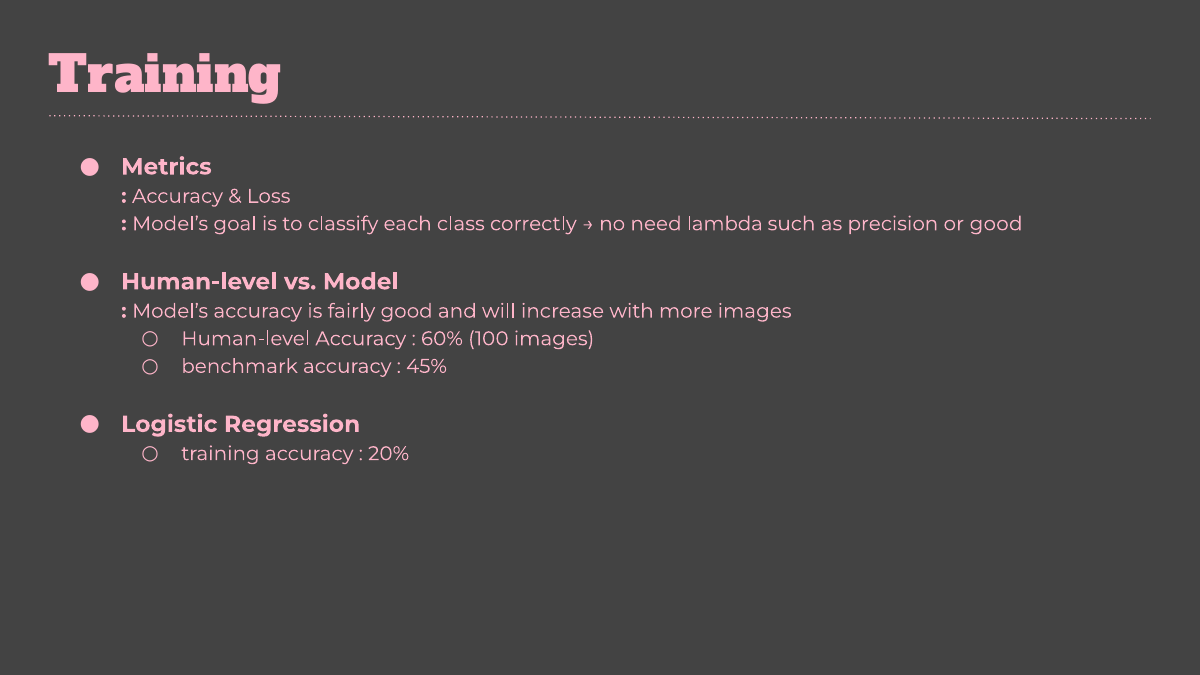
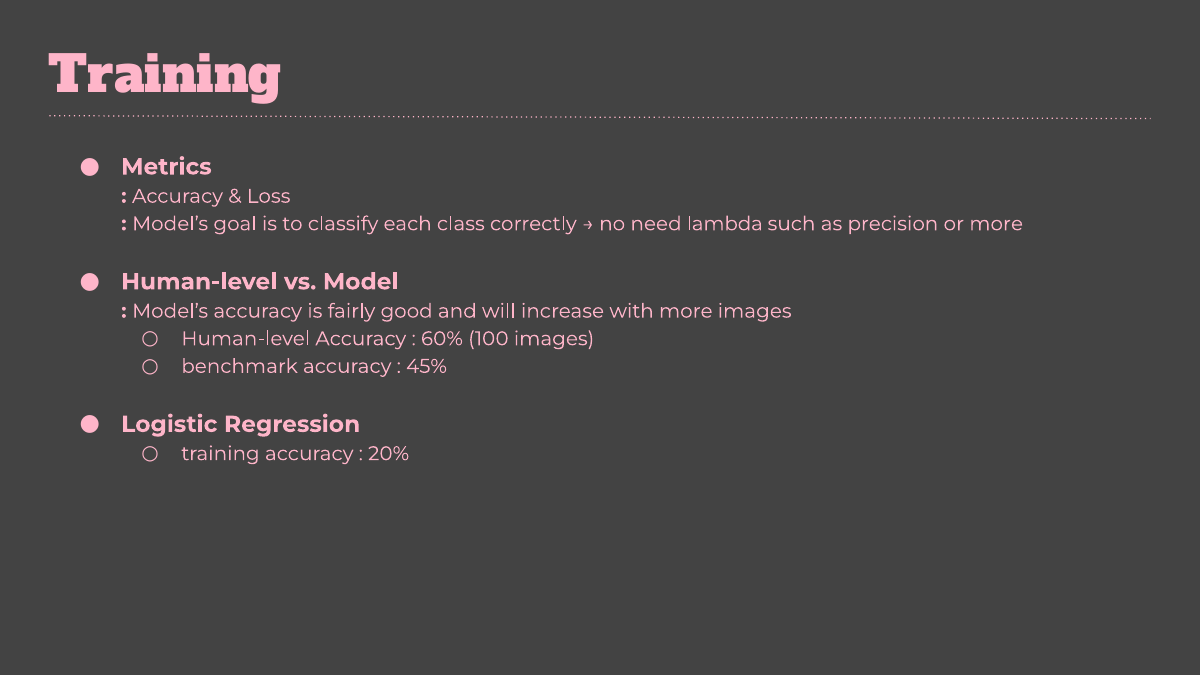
or good: good -> more (996, 224)
